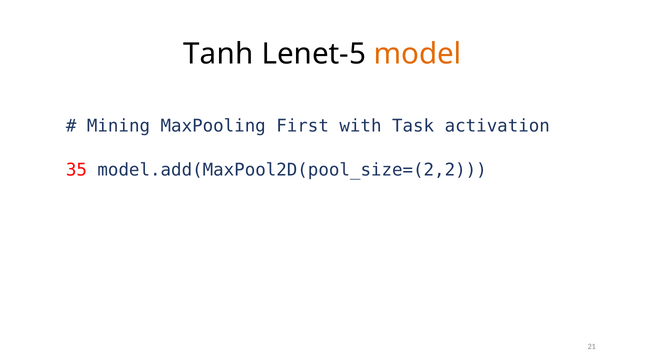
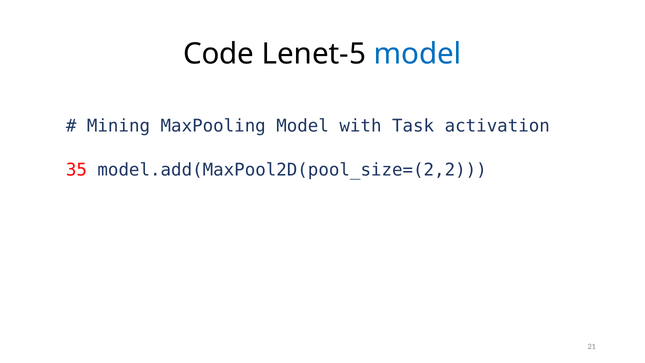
Tanh: Tanh -> Code (219, 54)
model colour: orange -> blue (418, 54)
MaxPooling First: First -> Model (303, 126)
